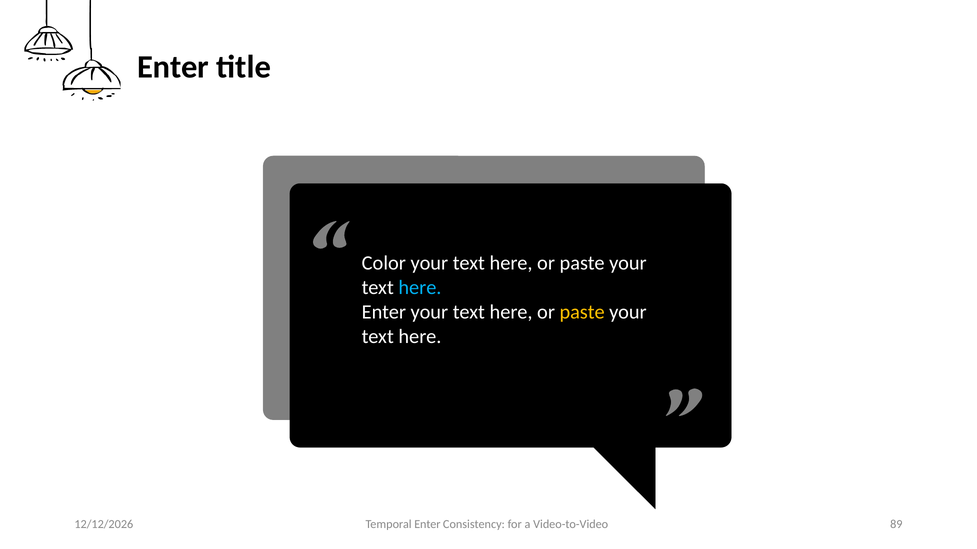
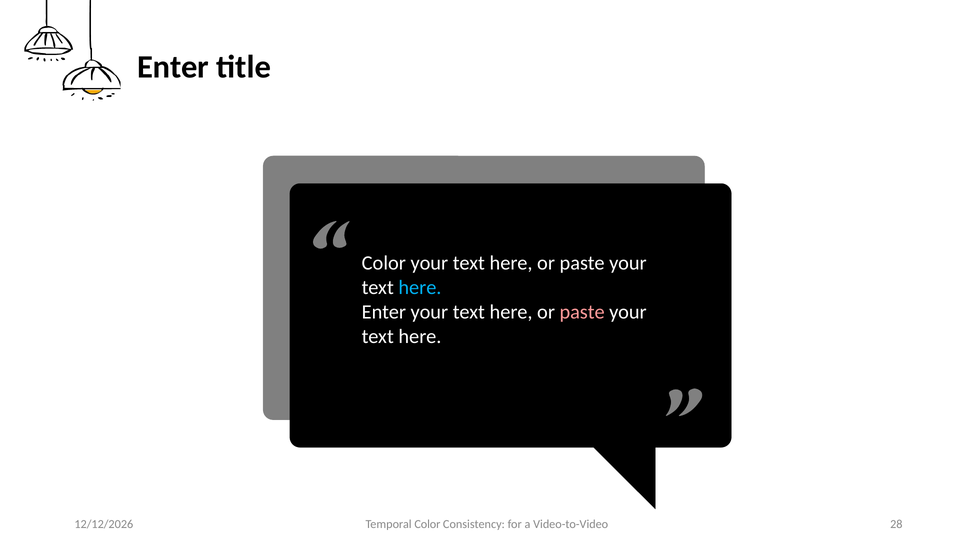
paste colour: yellow -> pink (582, 312)
Temporal Enter: Enter -> Color (427, 525)
89: 89 -> 28 (896, 525)
